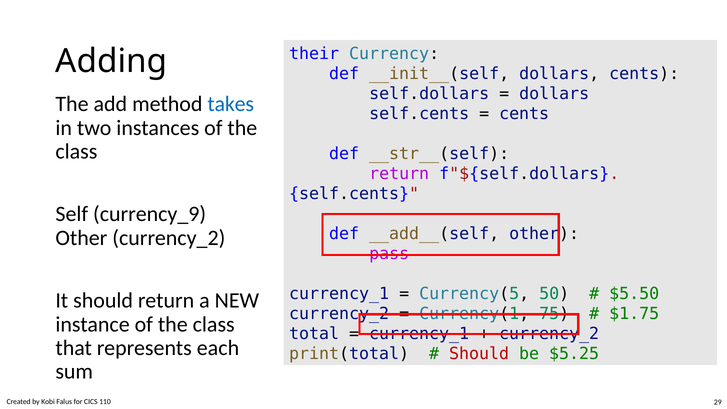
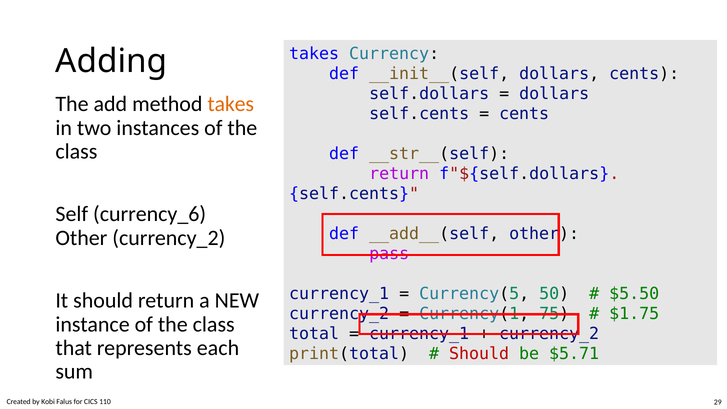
their: their -> takes (314, 54)
takes colour: blue -> orange (231, 104)
currency_9: currency_9 -> currency_6 (150, 214)
$5.25: $5.25 -> $5.71 (574, 354)
